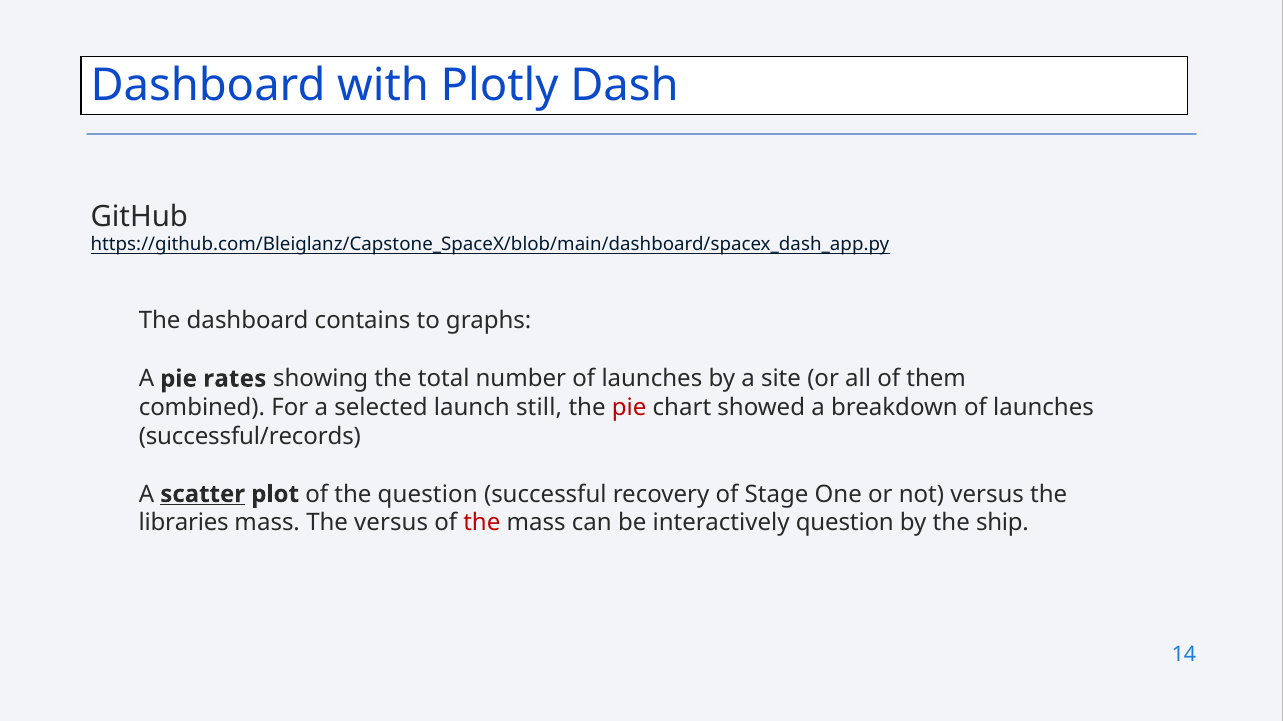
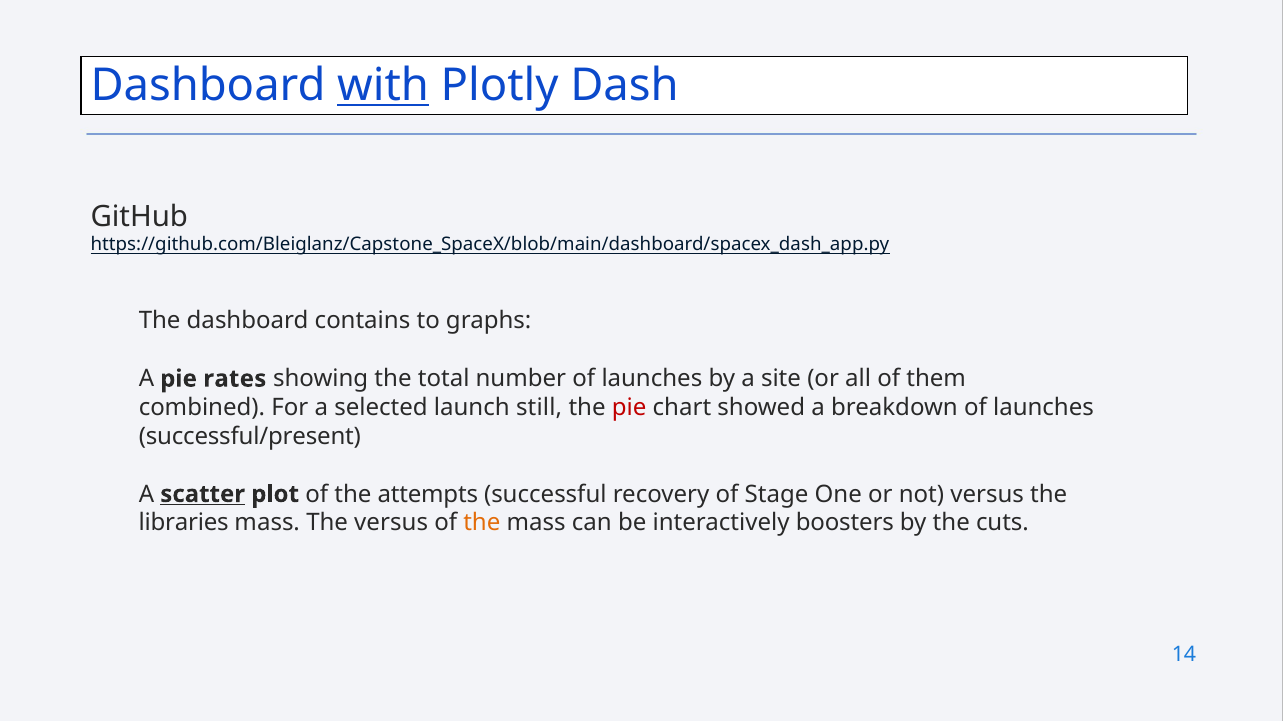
with underline: none -> present (383, 86)
successful/records: successful/records -> successful/present (250, 437)
the question: question -> attempts (428, 495)
the colour: red -> orange (482, 523)
interactively question: question -> boosters (845, 523)
ship: ship -> cuts (1002, 523)
